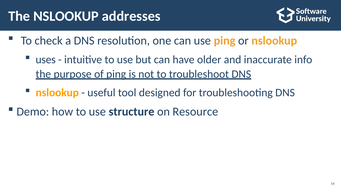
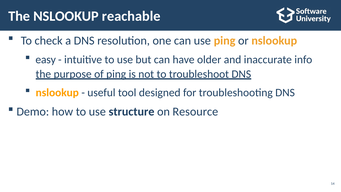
addresses: addresses -> reachable (131, 16)
uses: uses -> easy (46, 60)
